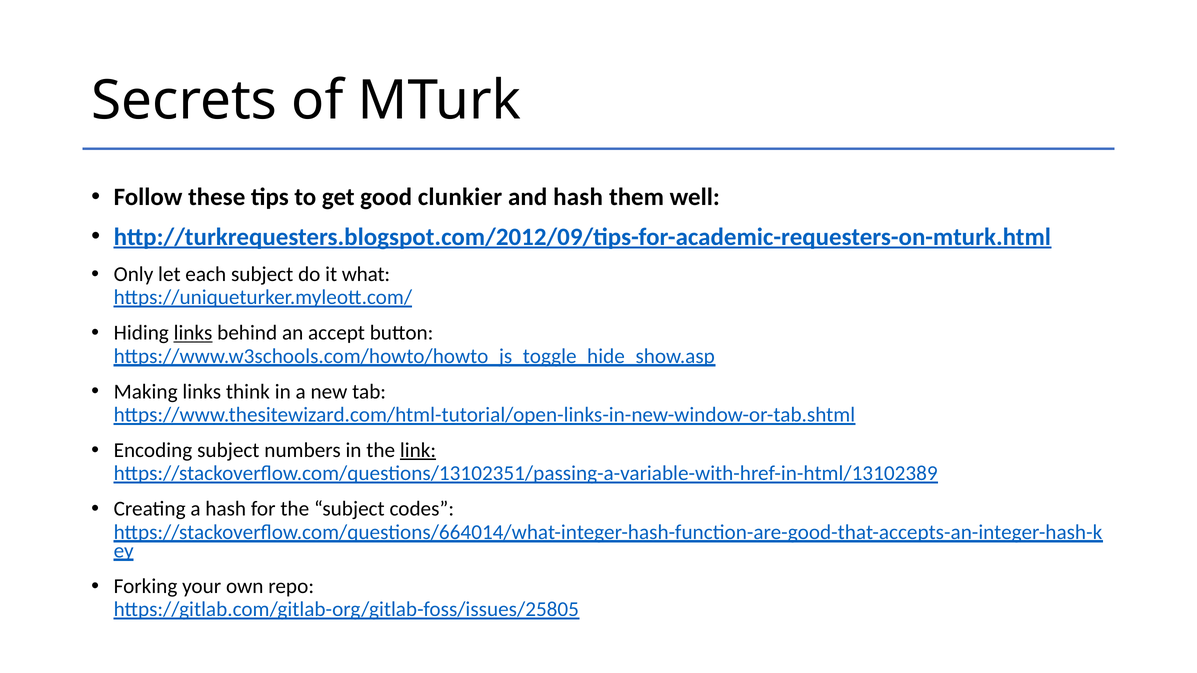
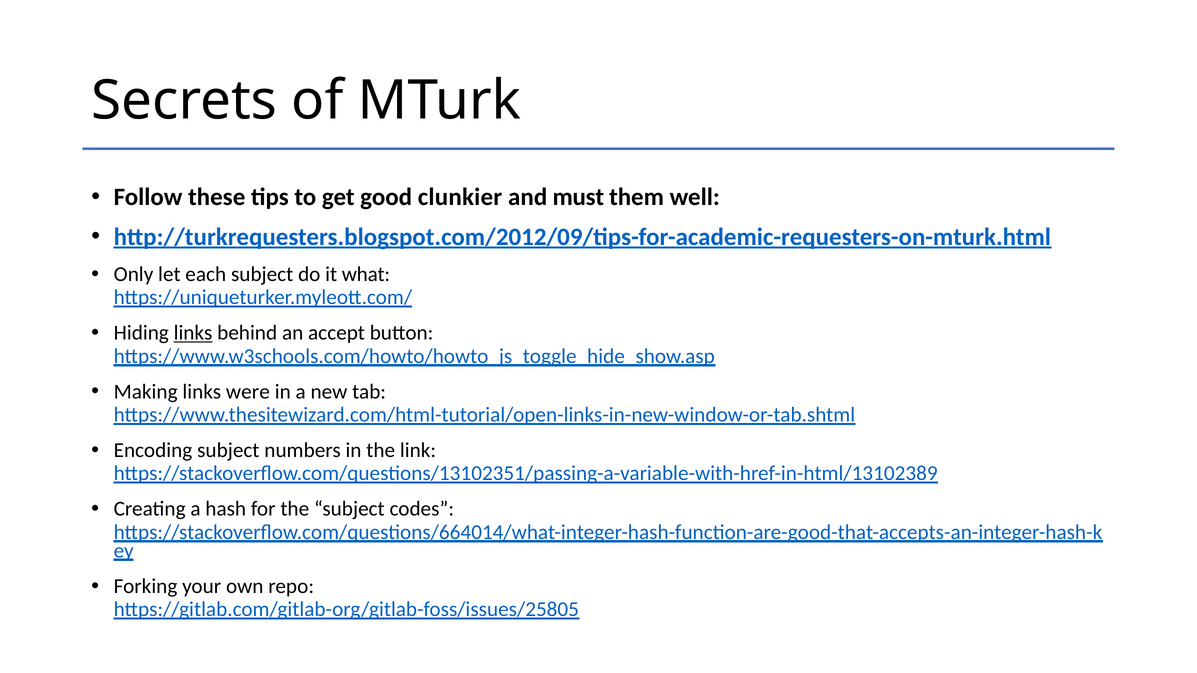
and hash: hash -> must (578, 197)
think: think -> were (248, 392)
link underline: present -> none (418, 450)
